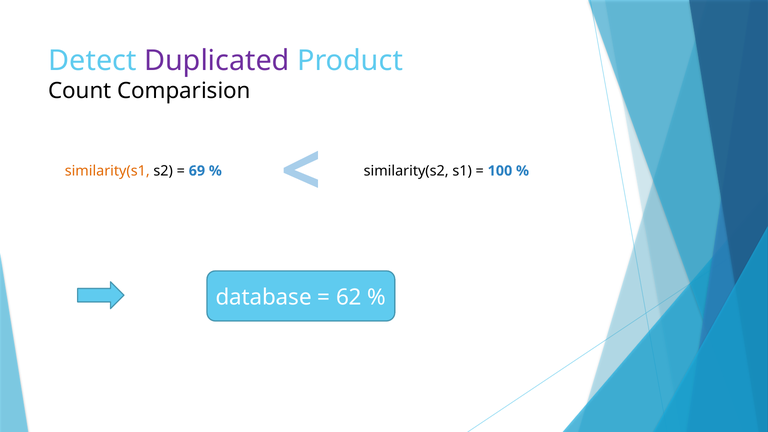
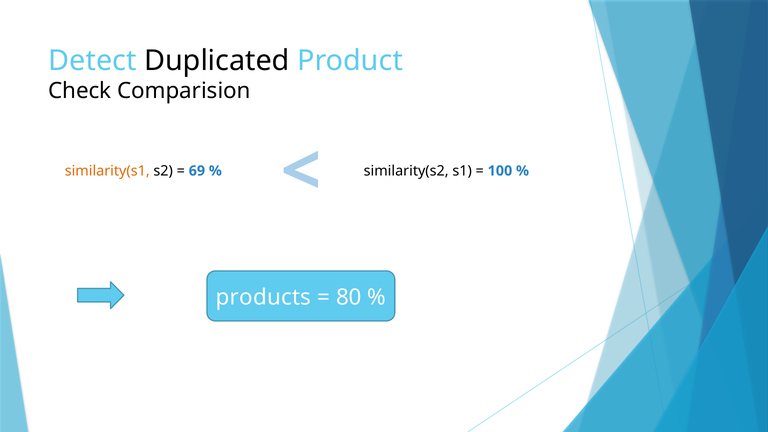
Duplicated colour: purple -> black (217, 61)
Count: Count -> Check (80, 91)
database: database -> products (264, 297)
62: 62 -> 80 (349, 297)
